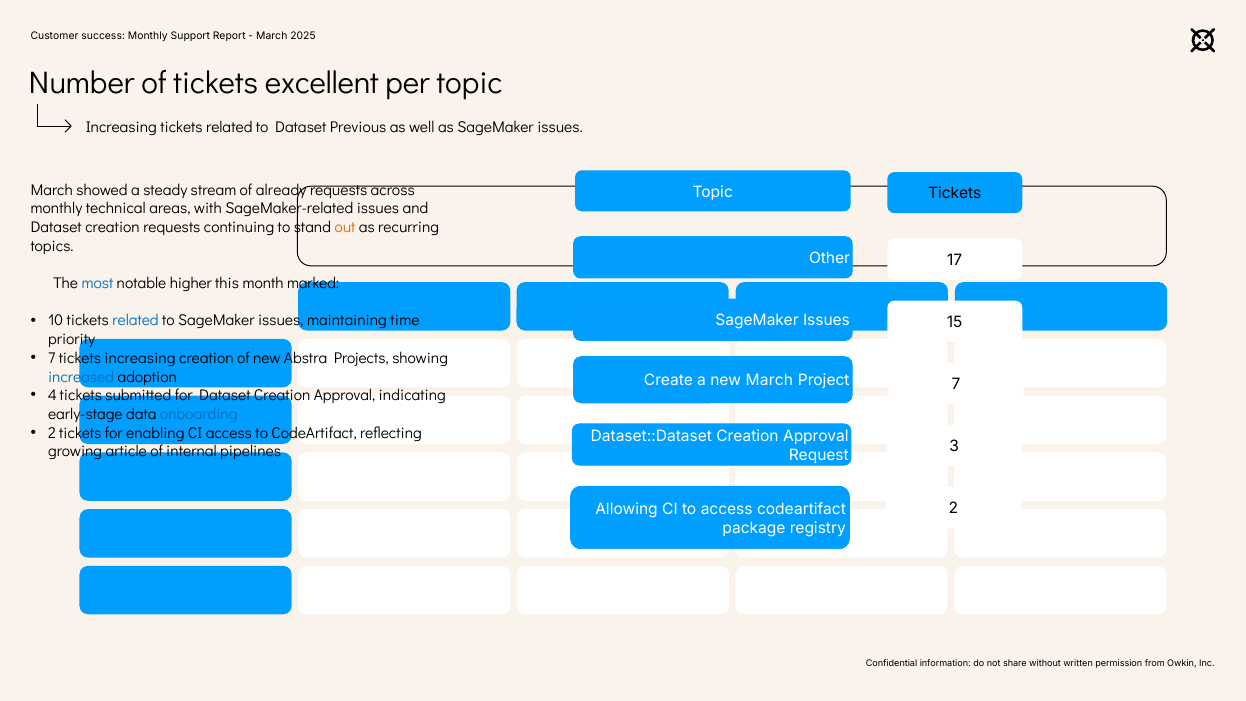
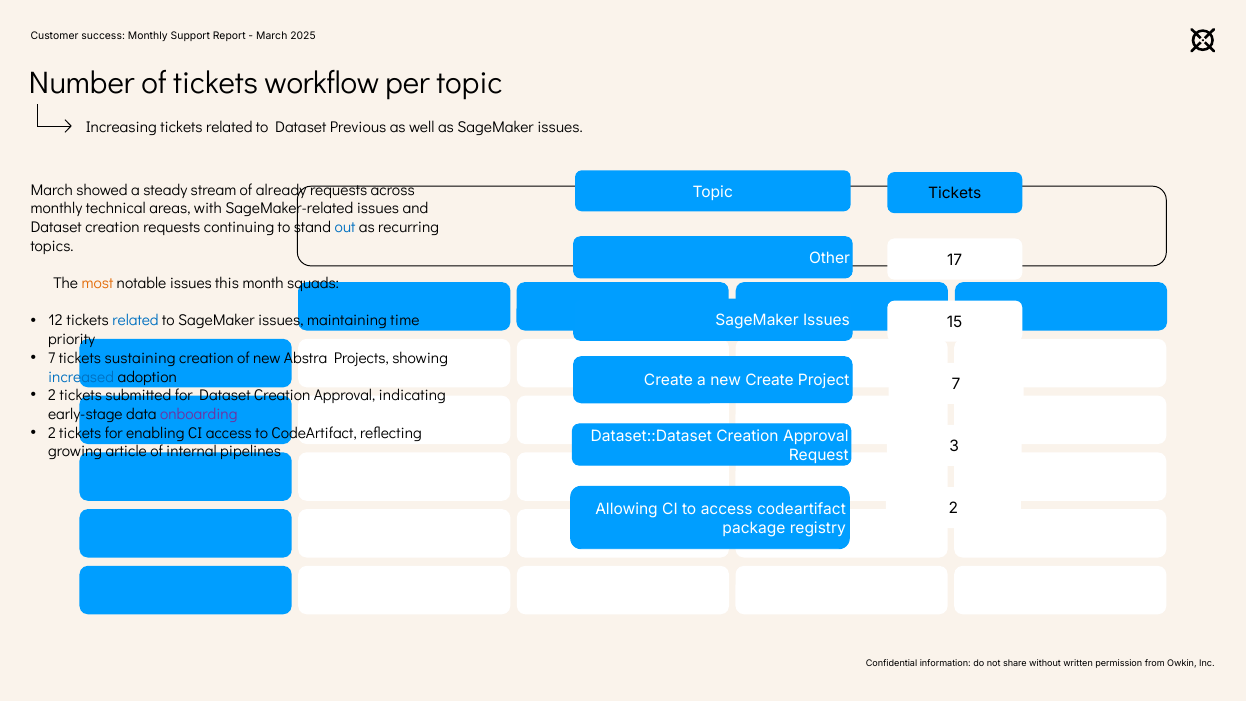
excellent: excellent -> workflow (322, 83)
out colour: orange -> blue (345, 227)
most colour: blue -> orange (97, 283)
notable higher: higher -> issues (191, 283)
marked: marked -> squads (313, 283)
10: 10 -> 12 (56, 321)
tickets increasing: increasing -> sustaining (140, 358)
new March: March -> Create (770, 381)
4: 4 -> 2 (52, 396)
onboarding colour: blue -> purple (199, 414)
